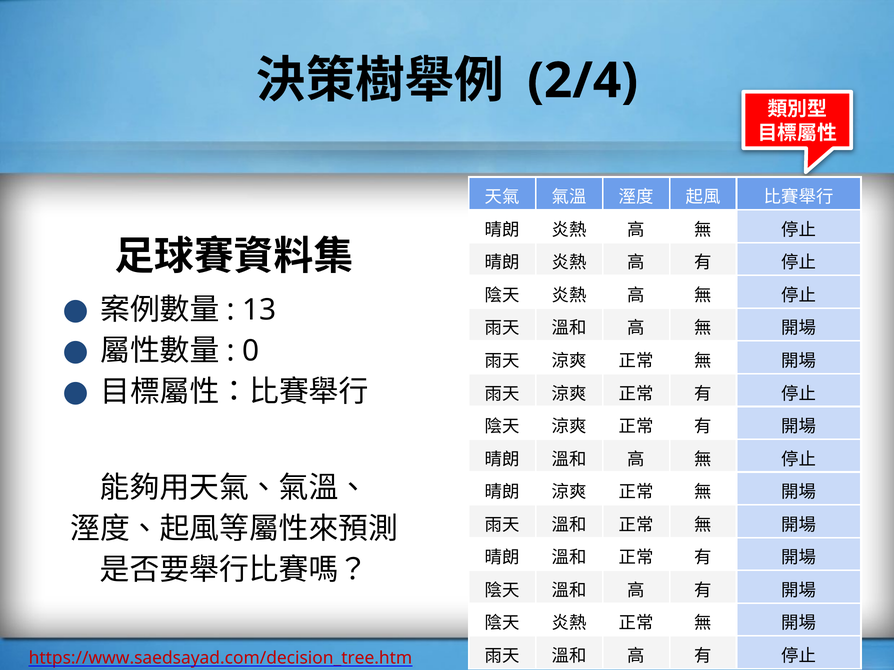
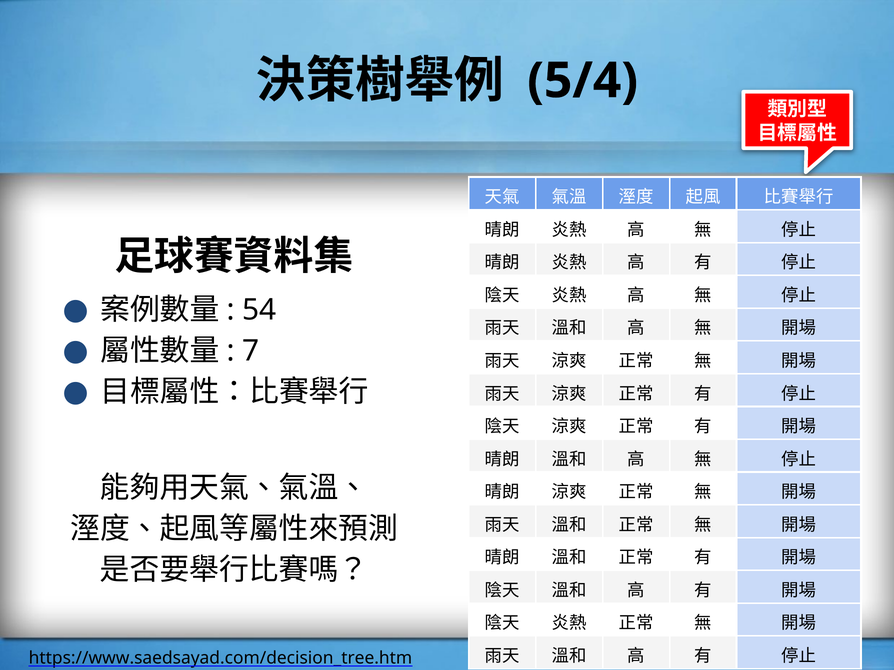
2/4: 2/4 -> 5/4 (583, 81)
13: 13 -> 54 (259, 310)
0: 0 -> 7 (251, 351)
https://www.saedsayad.com/decision_tree.htm colour: red -> black (220, 659)
